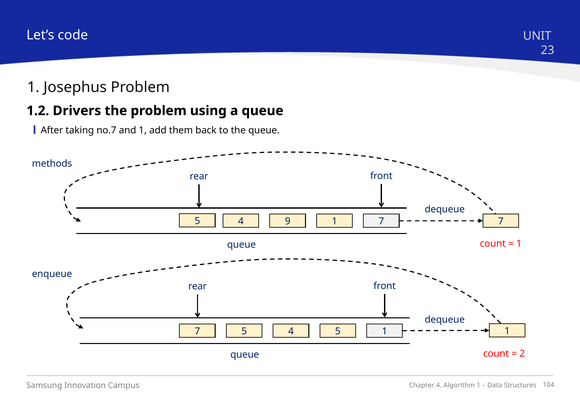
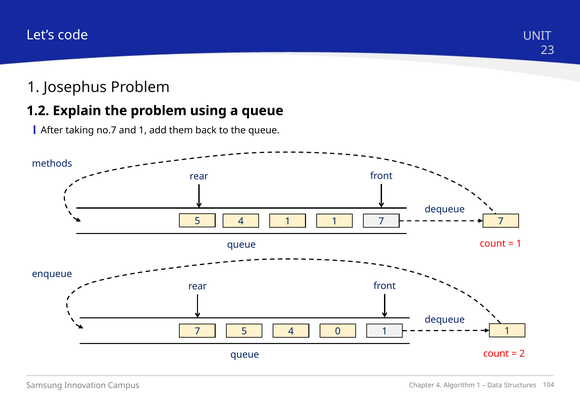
Drivers: Drivers -> Explain (77, 111)
4 9: 9 -> 1 (288, 222)
4 5: 5 -> 0 (338, 332)
